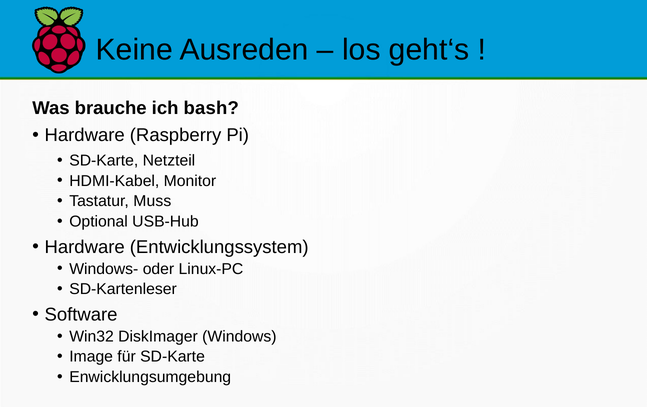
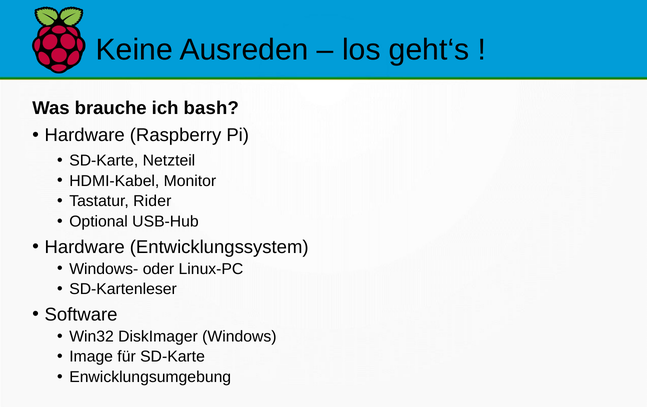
Muss: Muss -> Rider (152, 202)
